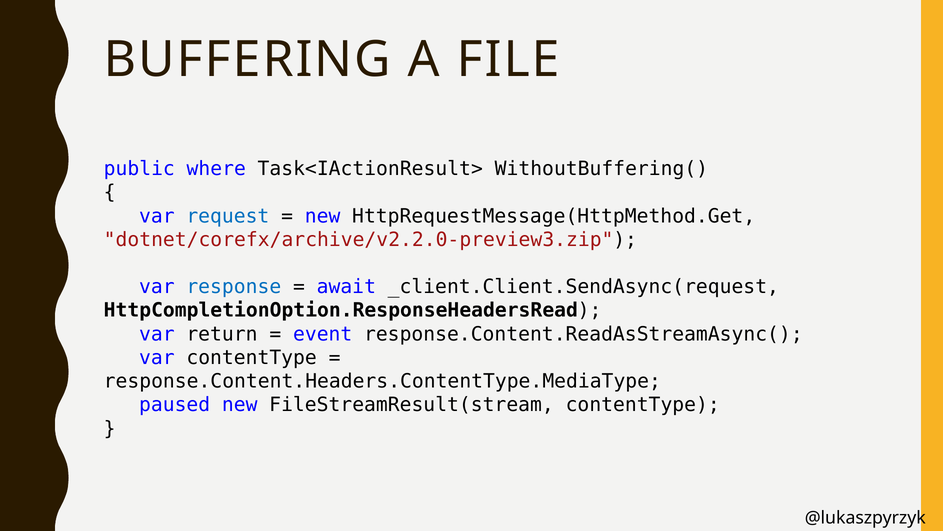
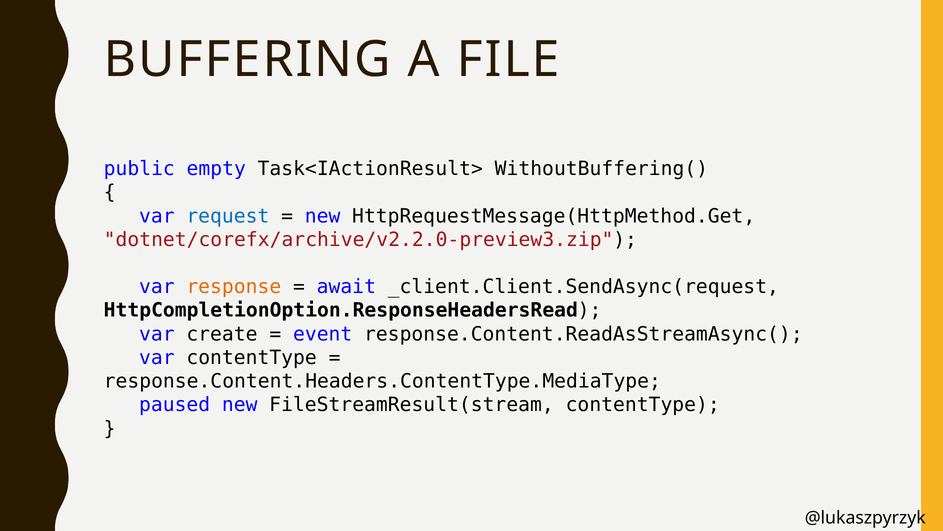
where: where -> empty (216, 169)
response colour: blue -> orange (234, 287)
return: return -> create (222, 334)
